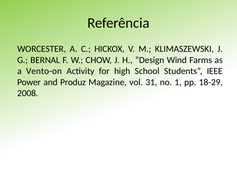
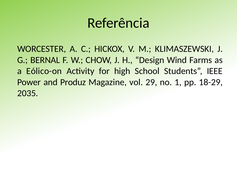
Vento-on: Vento-on -> Eólico-on (44, 71)
31: 31 -> 29 (151, 82)
2008: 2008 -> 2035 (28, 93)
